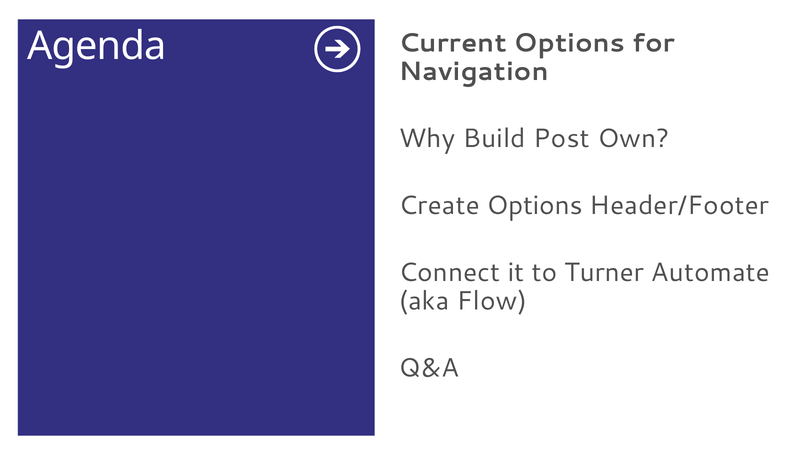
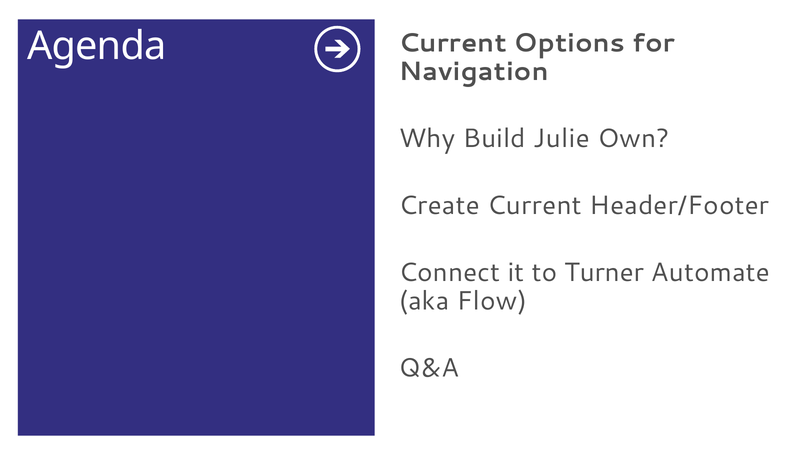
Post: Post -> Julie (562, 139)
Create Options: Options -> Current (535, 206)
